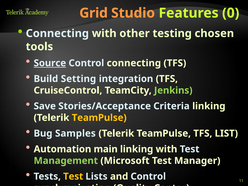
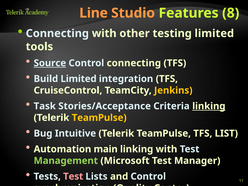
Grid: Grid -> Line (94, 13)
0: 0 -> 8 (231, 13)
testing chosen: chosen -> limited (214, 33)
Build Setting: Setting -> Limited (79, 79)
Jenkins colour: light green -> yellow (173, 90)
Save: Save -> Task (45, 106)
linking underline: none -> present (209, 106)
Samples: Samples -> Intuitive (75, 133)
Test colour: yellow -> pink (73, 176)
